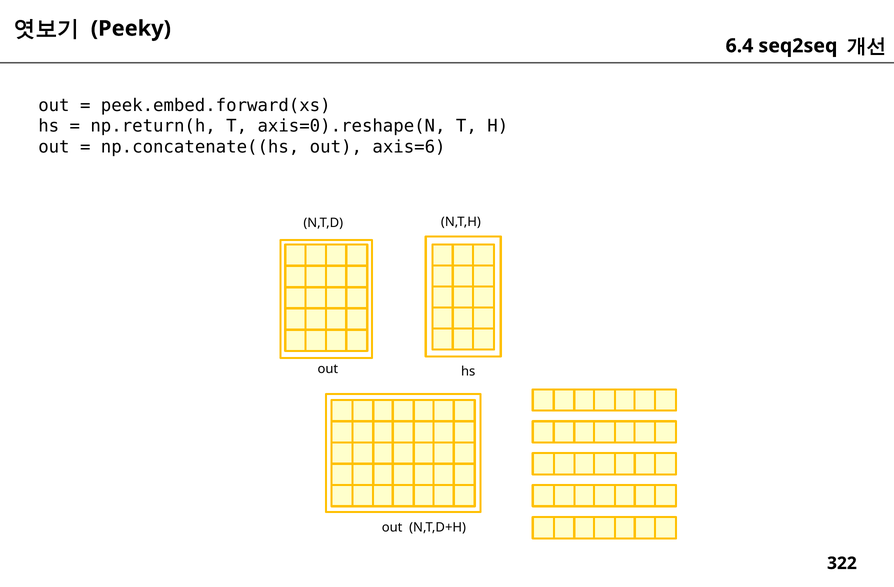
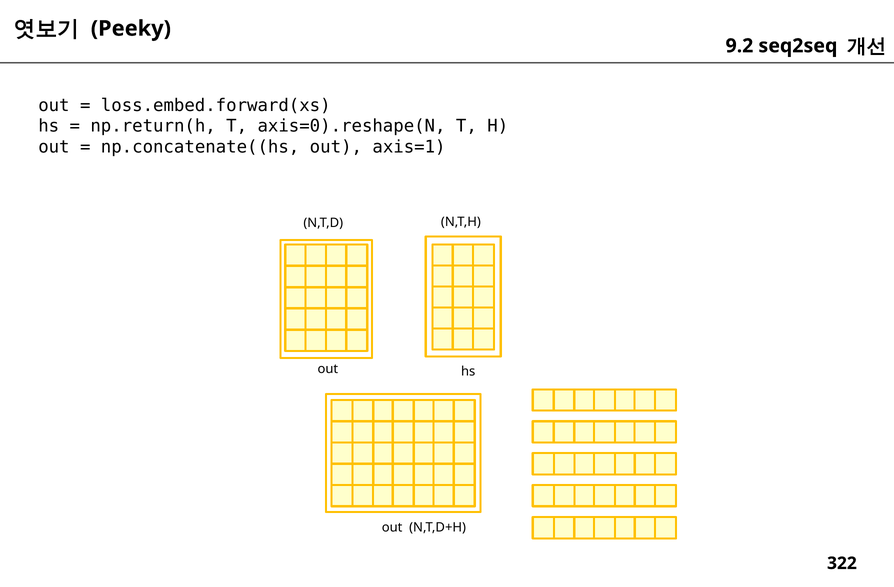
6.4: 6.4 -> 9.2 (739, 46)
peek.embed.forward(xs: peek.embed.forward(xs -> loss.embed.forward(xs (216, 105)
axis=6: axis=6 -> axis=1 (409, 147)
